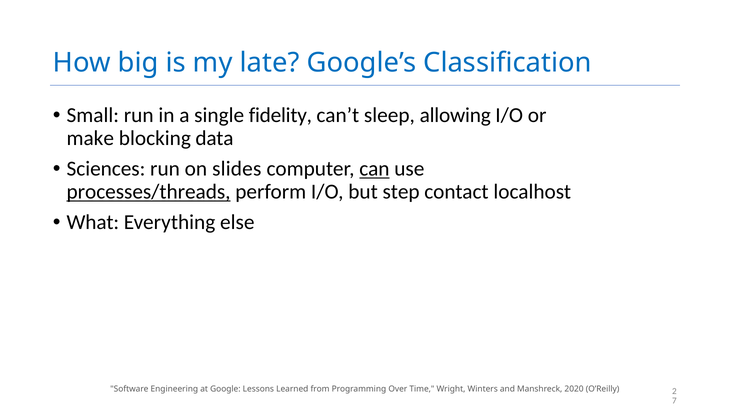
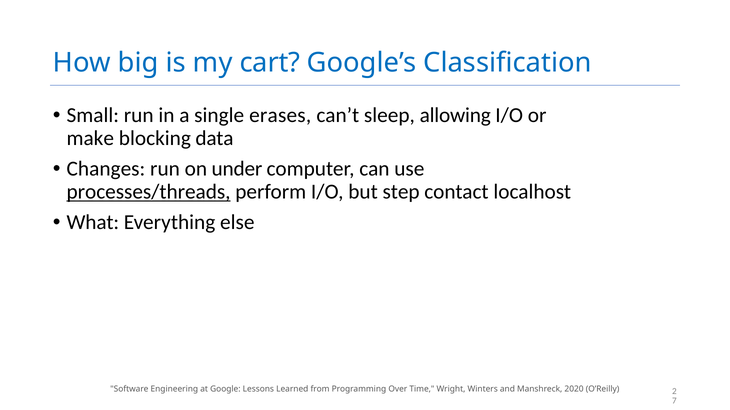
late: late -> cart (270, 63)
fidelity: fidelity -> erases (280, 116)
Sciences: Sciences -> Changes (106, 169)
slides: slides -> under (237, 169)
can underline: present -> none (374, 169)
